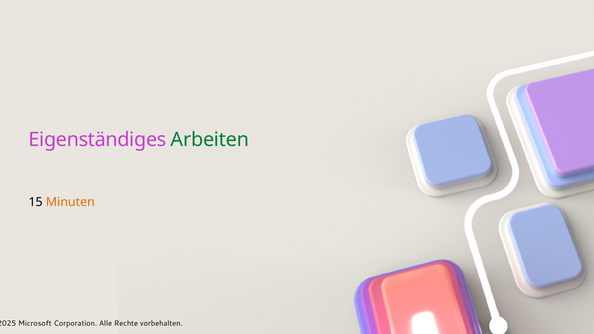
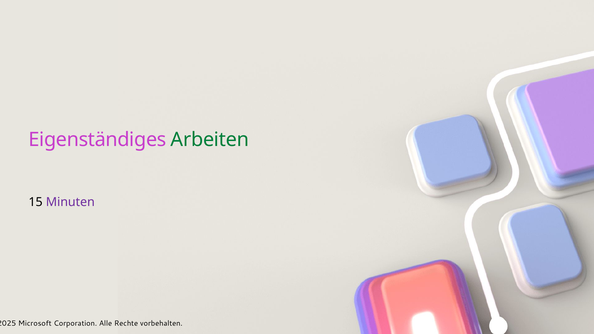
Minuten colour: orange -> purple (70, 202)
